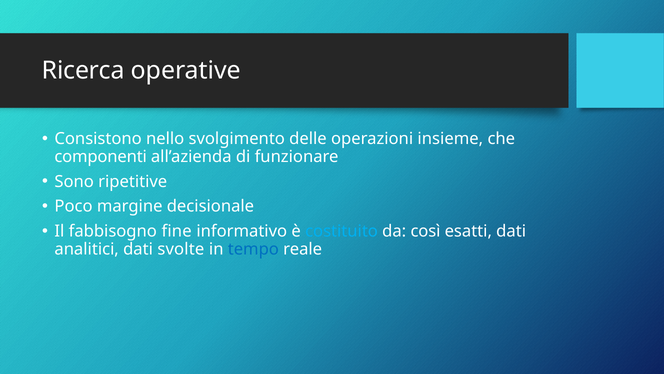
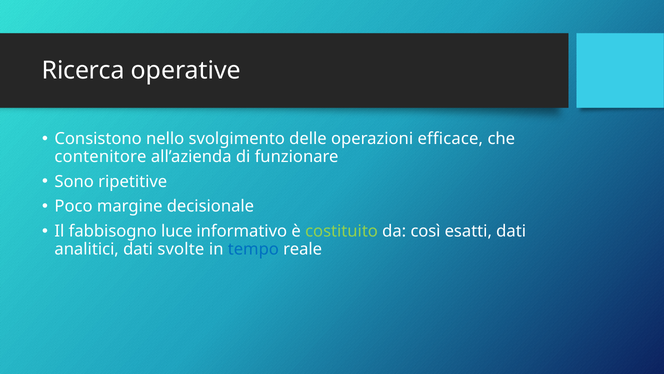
insieme: insieme -> efficace (450, 139)
componenti: componenti -> contenitore (100, 157)
fine: fine -> luce (177, 231)
costituito colour: light blue -> light green (342, 231)
